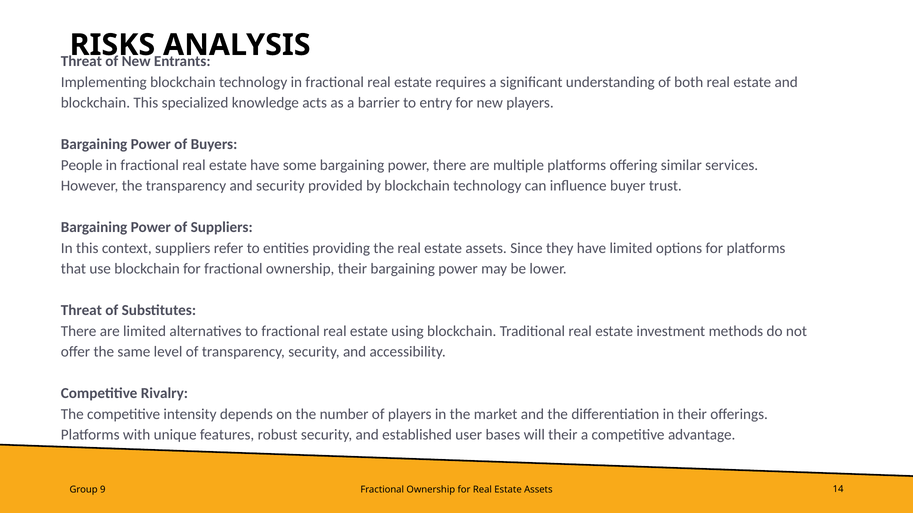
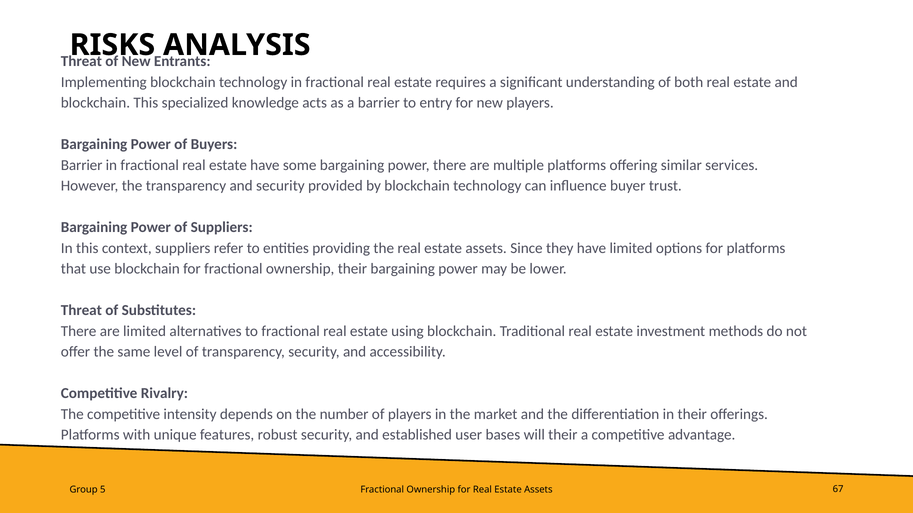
People: People -> Barrier (82, 165)
9: 9 -> 5 (103, 490)
14: 14 -> 67 (838, 490)
